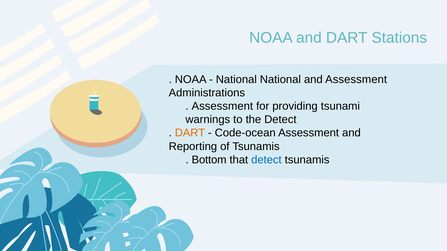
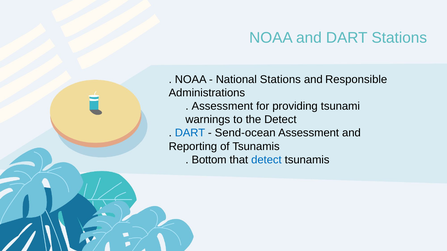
National National: National -> Stations (280, 80)
and Assessment: Assessment -> Responsible (356, 80)
DART colour: orange -> blue (190, 133)
Code-ocean: Code-ocean -> Send-ocean (245, 133)
